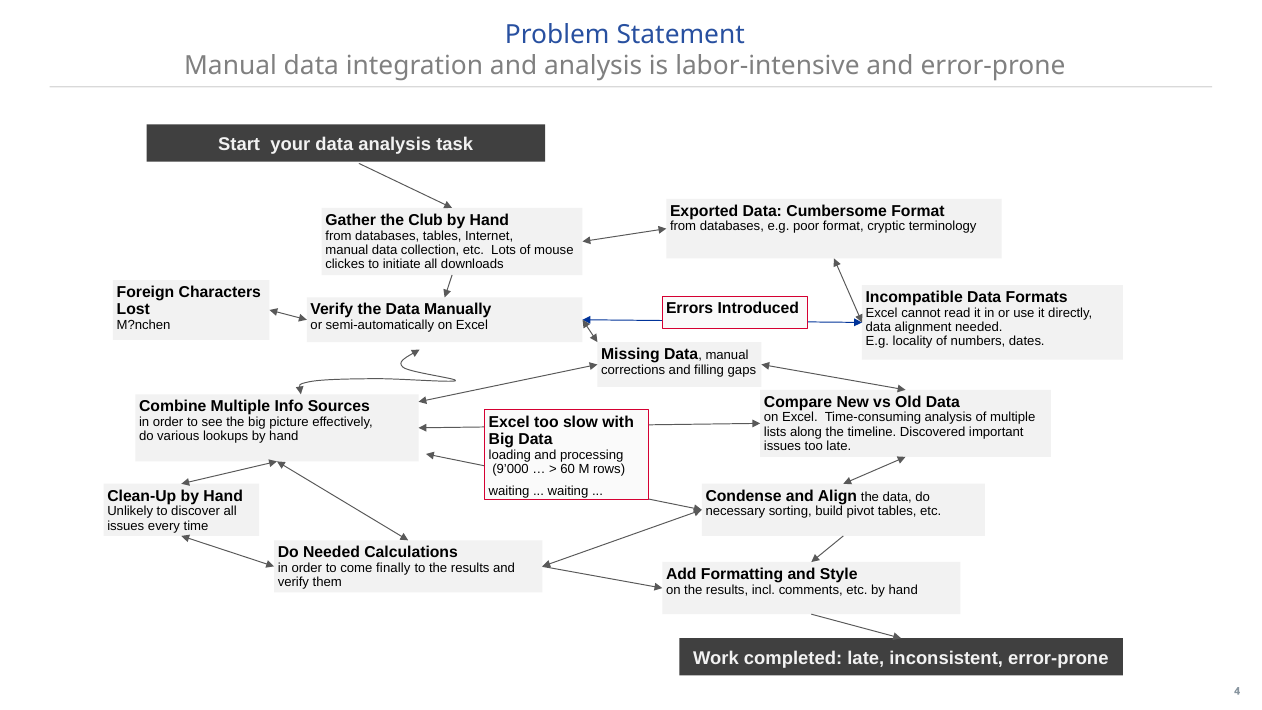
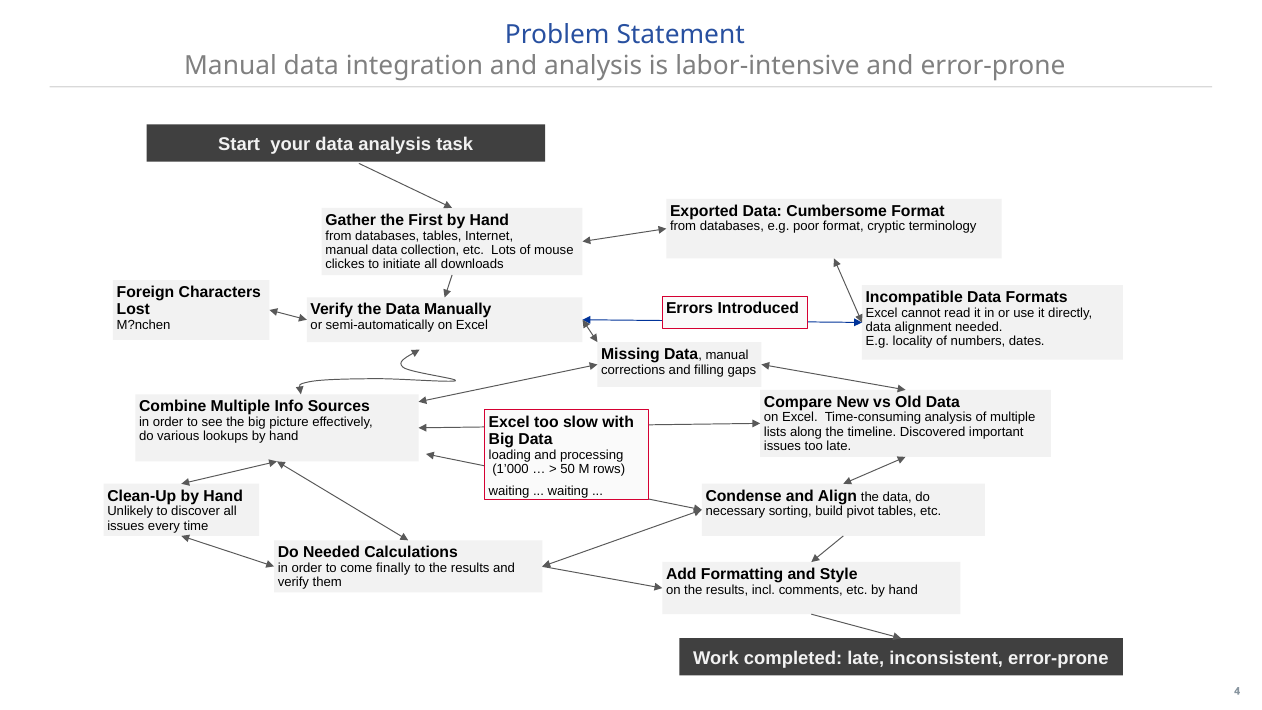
Club: Club -> First (425, 220)
9’000: 9’000 -> 1’000 (511, 469)
60: 60 -> 50 (568, 469)
